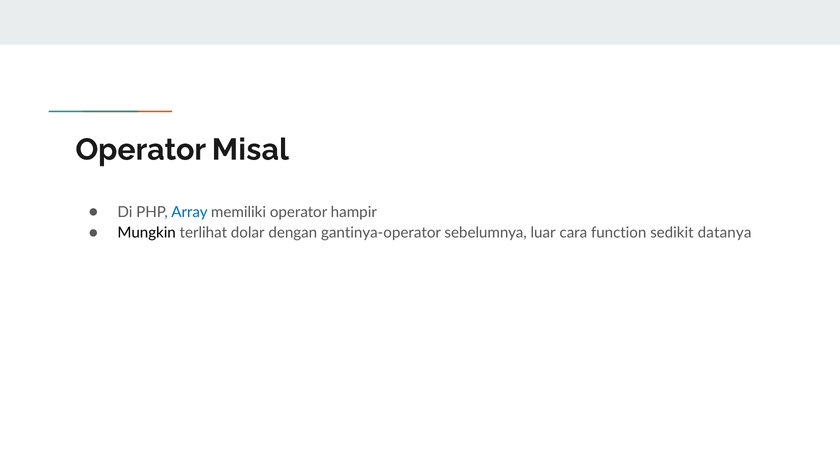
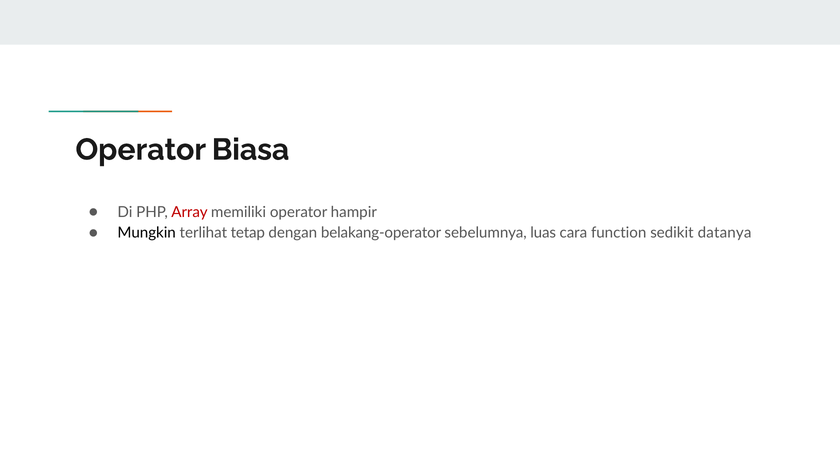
Misal: Misal -> Biasa (251, 150)
Array colour: blue -> red (189, 212)
dolar: dolar -> tetap (248, 233)
gantinya-operator: gantinya-operator -> belakang-operator (381, 233)
luar: luar -> luas (543, 233)
